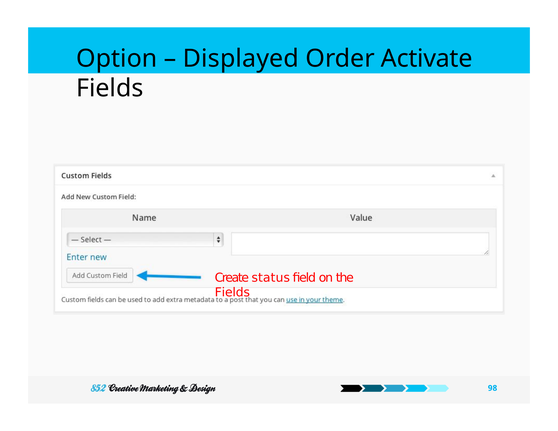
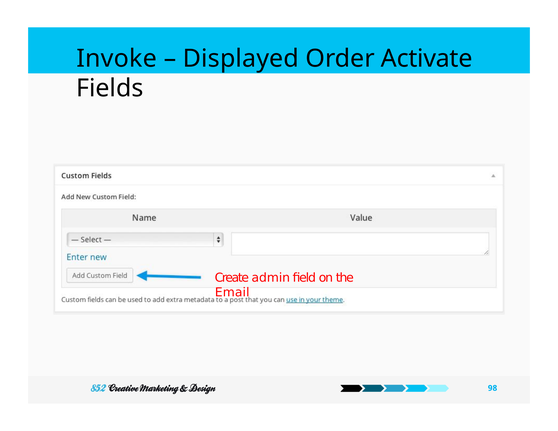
Option: Option -> Invoke (117, 58)
status: status -> admin (271, 278)
Fields: Fields -> Email (232, 293)
